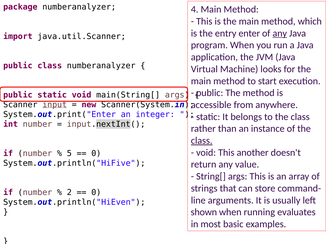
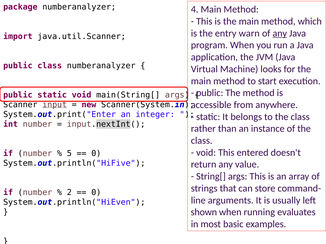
enter: enter -> warn (249, 33)
class underline: present -> none (202, 141)
another: another -> entered (253, 153)
